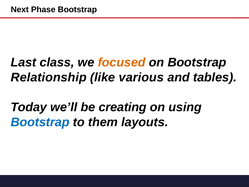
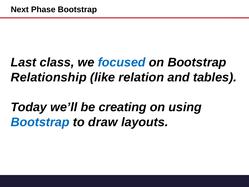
focused colour: orange -> blue (122, 62)
various: various -> relation (141, 77)
them: them -> draw (103, 122)
